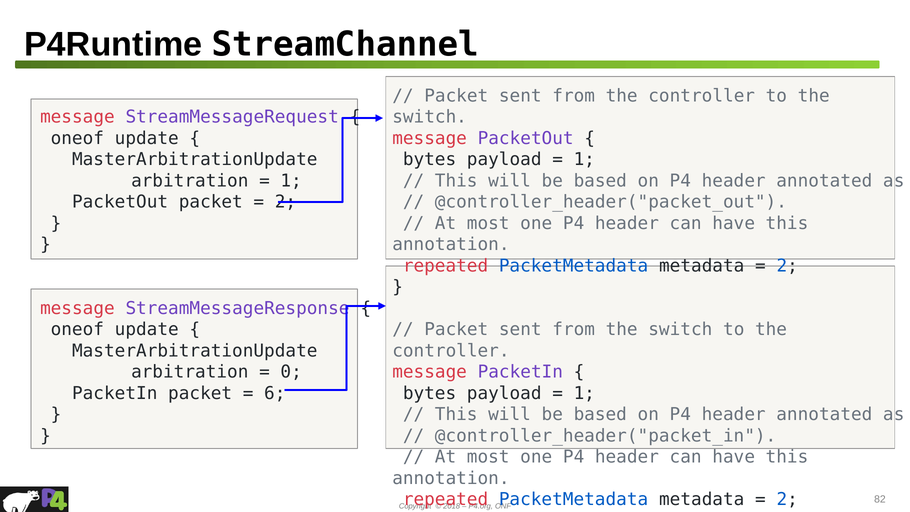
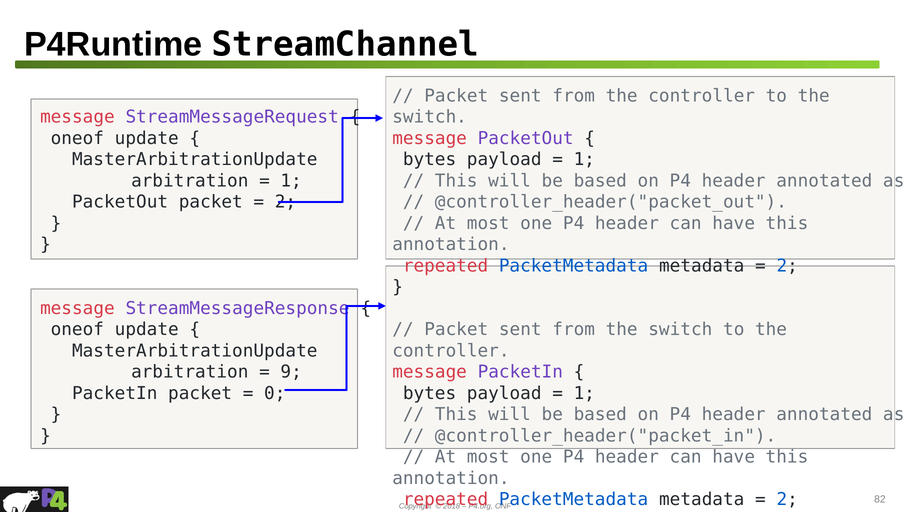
0: 0 -> 9 (291, 372)
6: 6 -> 0 (275, 393)
